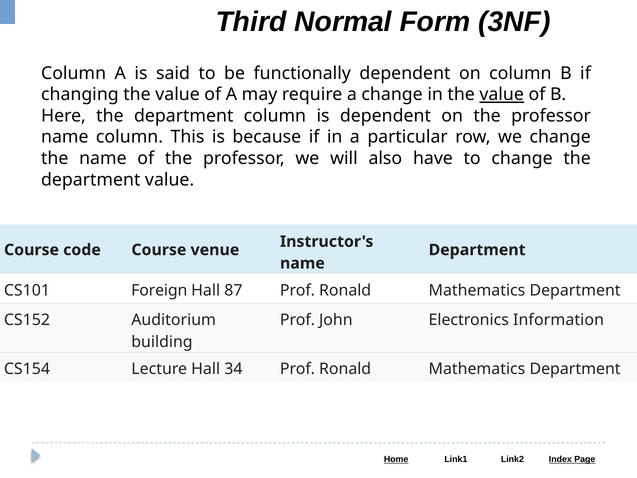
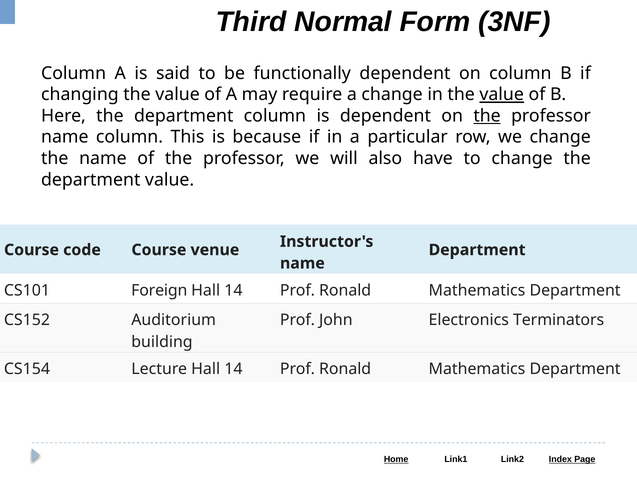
the underline: none -> present (487, 116)
87: 87 -> 14 (233, 290)
Information: Information -> Terminators (559, 320)
Lecture Hall 34: 34 -> 14 (233, 369)
